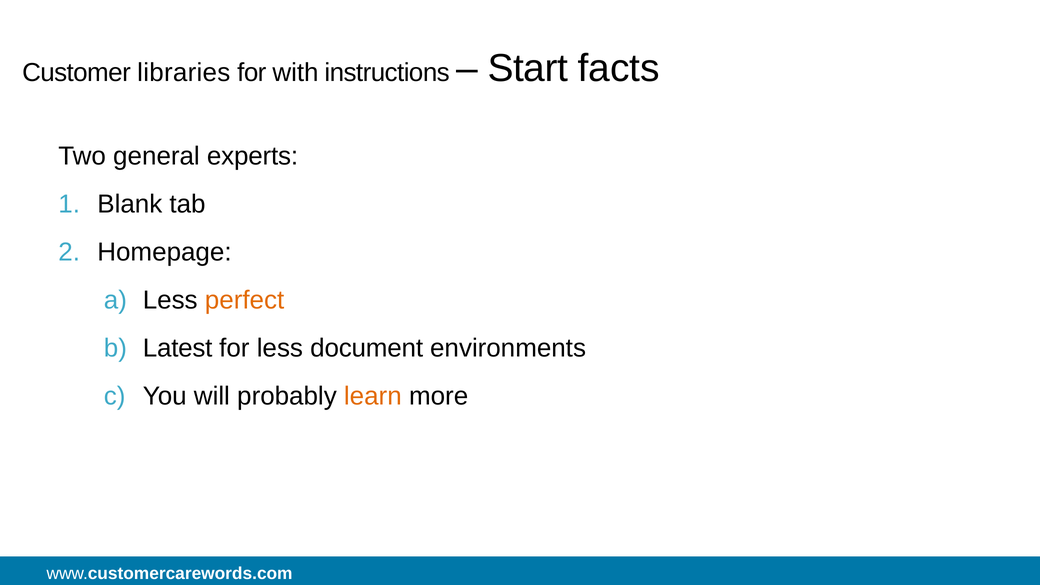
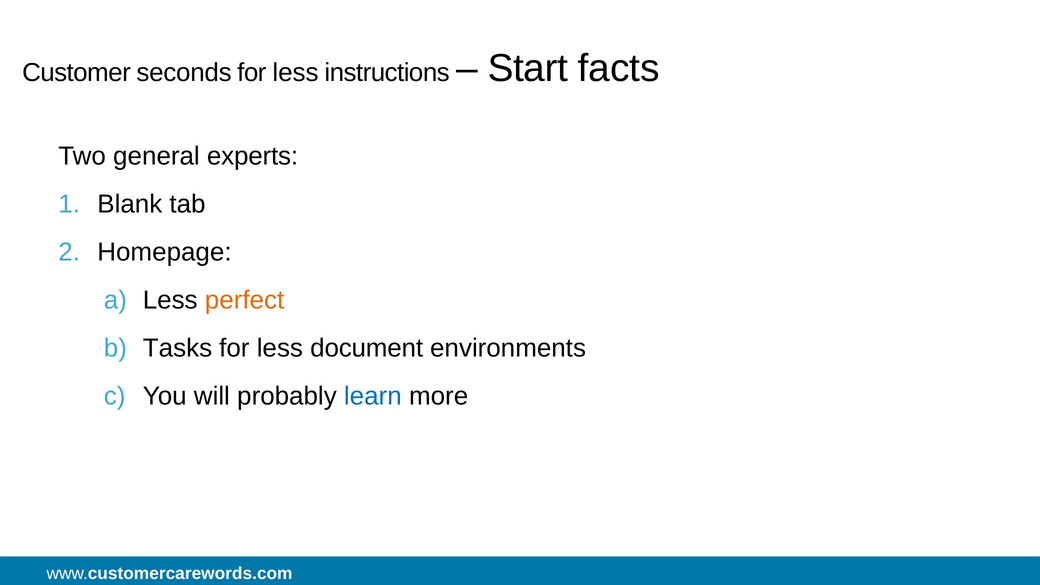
libraries: libraries -> seconds (184, 73)
with: with -> less (295, 73)
Latest: Latest -> Tasks (177, 348)
learn colour: orange -> blue (373, 396)
